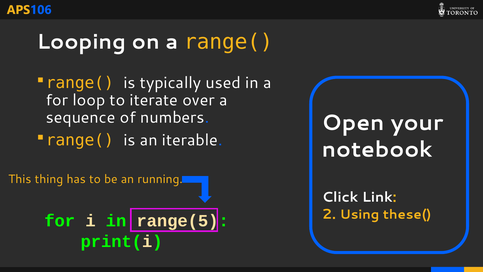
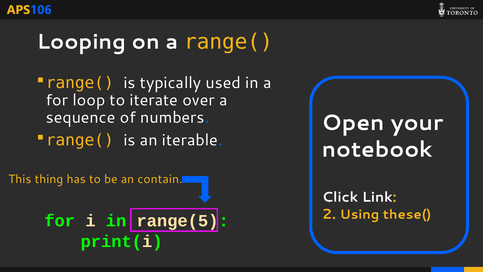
running: running -> contain (160, 179)
